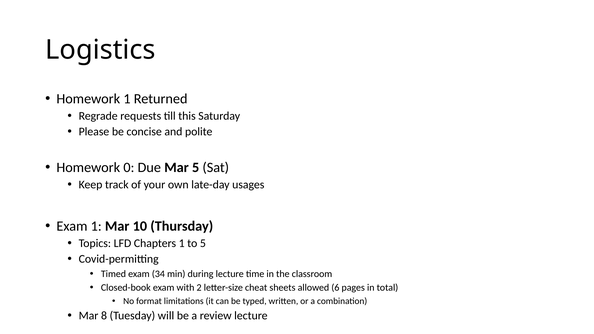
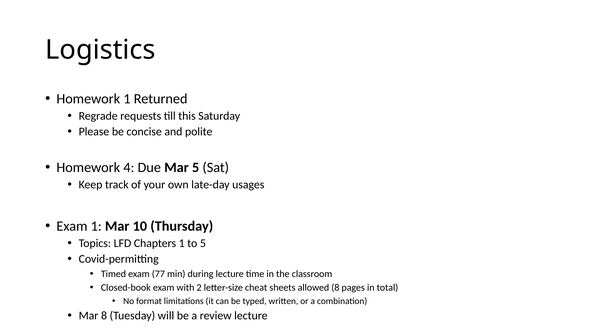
0: 0 -> 4 (129, 168)
34: 34 -> 77 (158, 274)
allowed 6: 6 -> 8 (335, 288)
